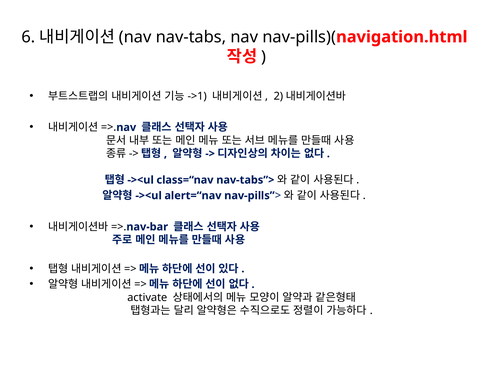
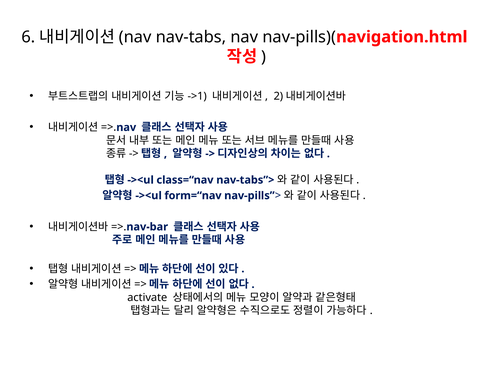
alert=“nav: alert=“nav -> form=“nav (193, 195)
